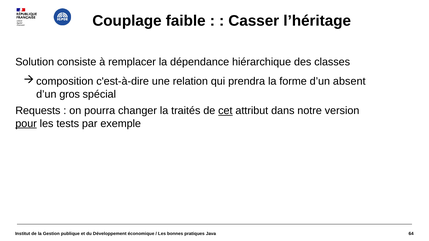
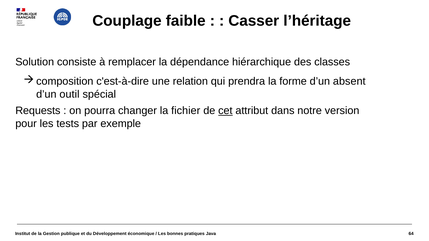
gros: gros -> outil (70, 94)
traités: traités -> fichier (186, 111)
pour underline: present -> none (26, 124)
